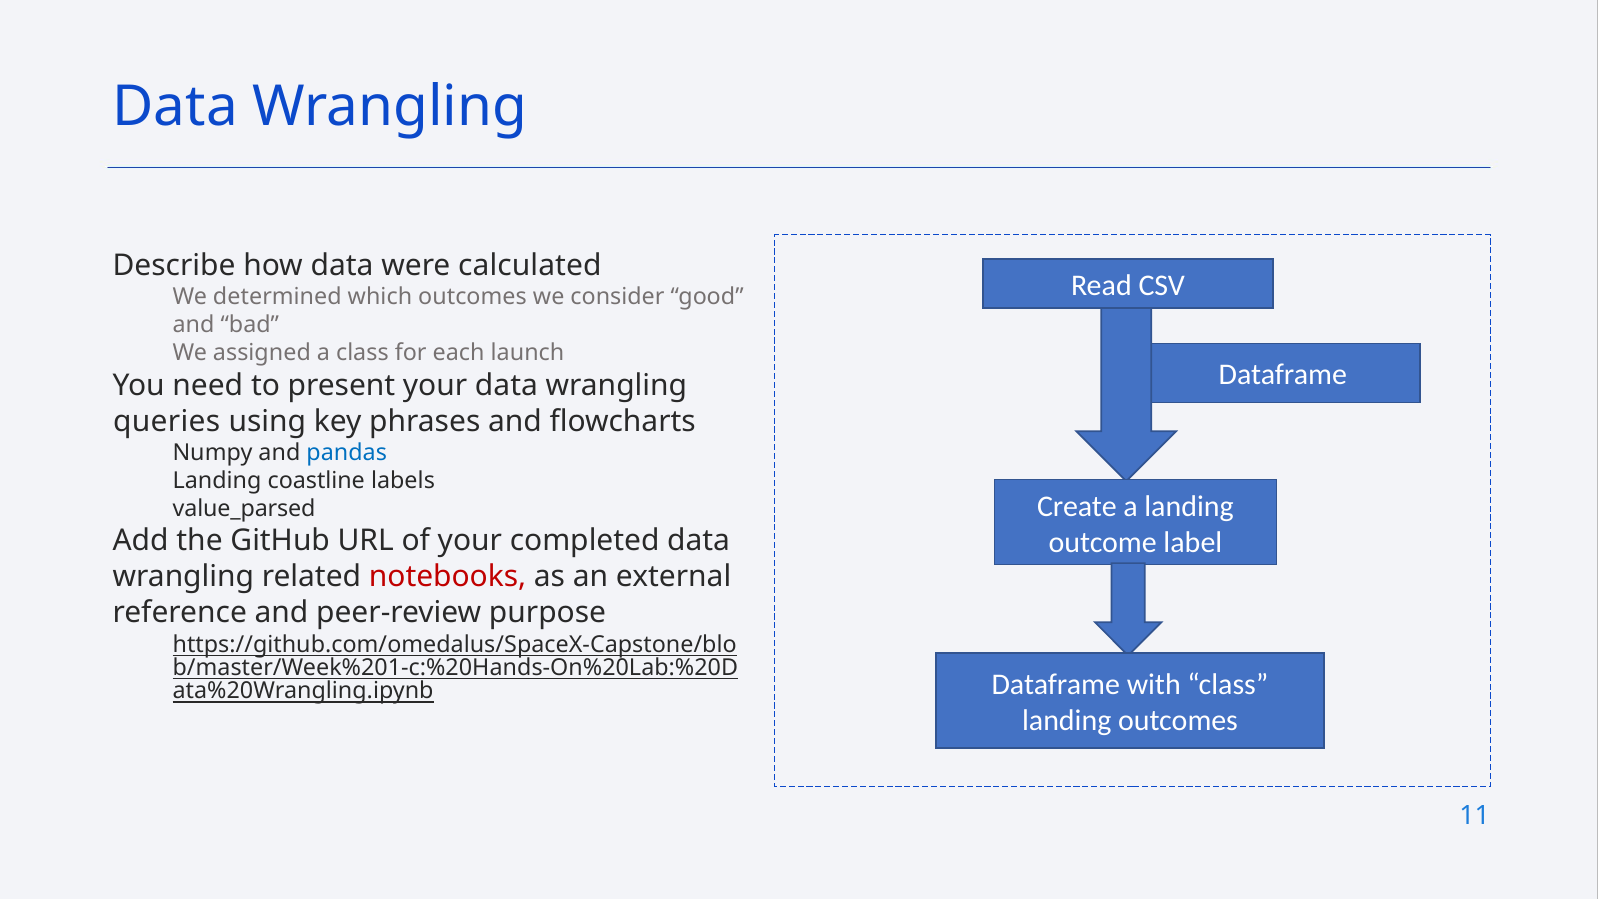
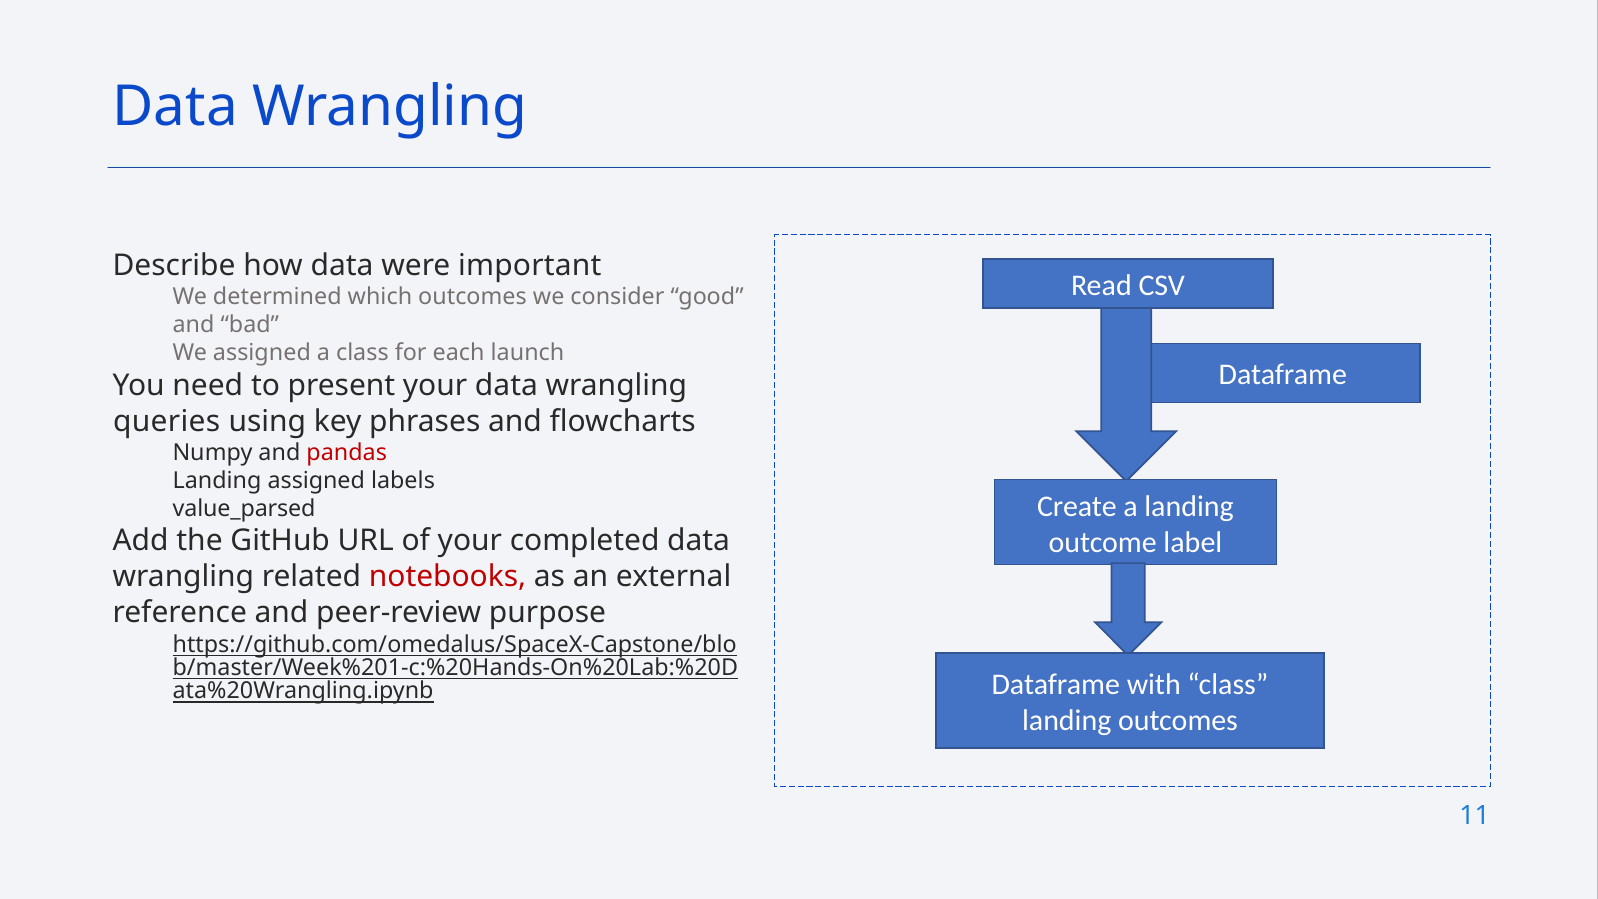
calculated: calculated -> important (530, 265)
pandas colour: blue -> red (347, 453)
Landing coastline: coastline -> assigned (316, 481)
